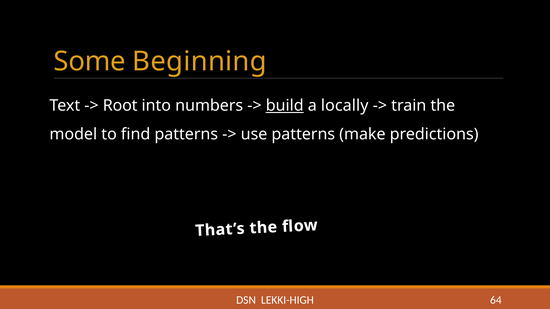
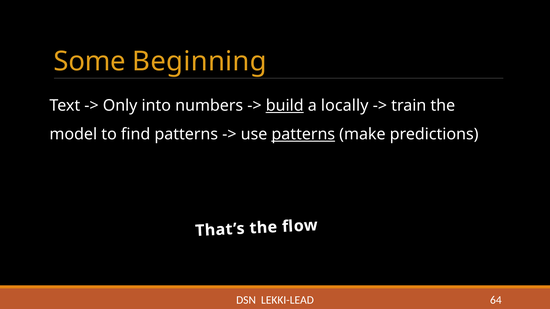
Root: Root -> Only (120, 106)
patterns underline: none -> present (303, 134)
LEKKI-HIGH: LEKKI-HIGH -> LEKKI-LEAD (287, 300)
